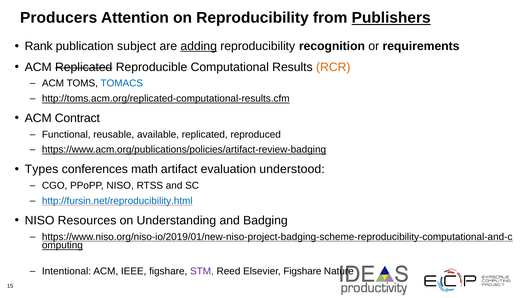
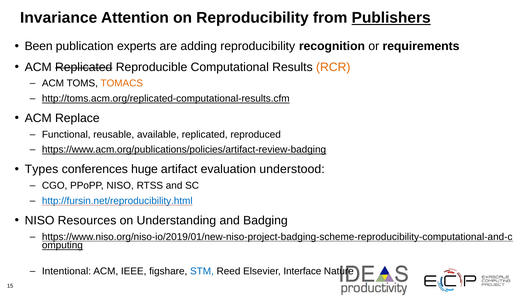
Producers: Producers -> Invariance (59, 18)
Rank: Rank -> Been (39, 46)
subject: subject -> experts (137, 46)
adding underline: present -> none (199, 46)
TOMACS colour: blue -> orange (122, 84)
Contract: Contract -> Replace (77, 118)
math: math -> huge (144, 170)
STM colour: purple -> blue (202, 272)
Elsevier Figshare: Figshare -> Interface (302, 272)
